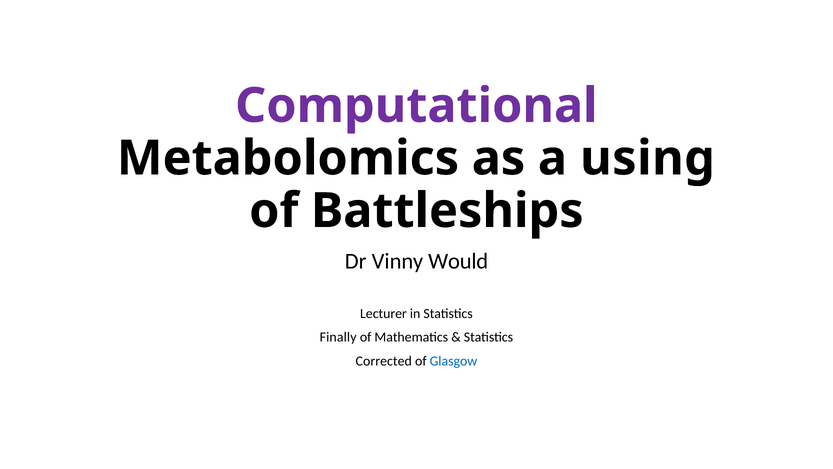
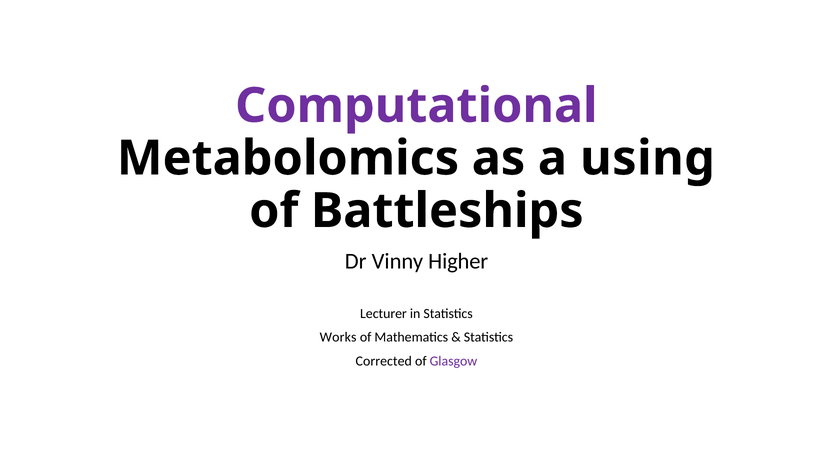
Would: Would -> Higher (458, 261)
Finally: Finally -> Works (338, 337)
Glasgow colour: blue -> purple (453, 361)
